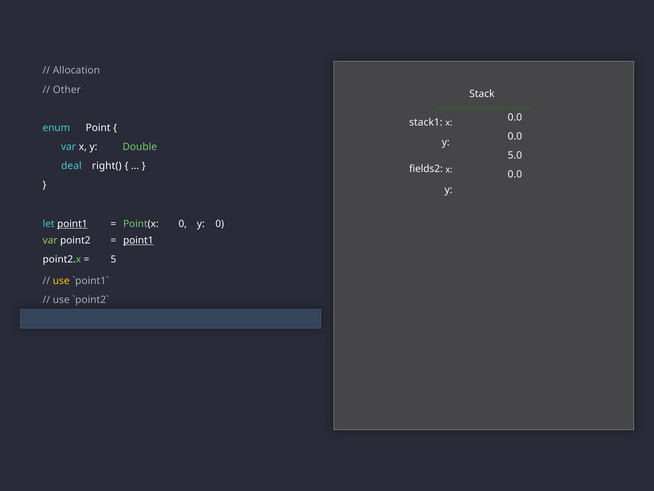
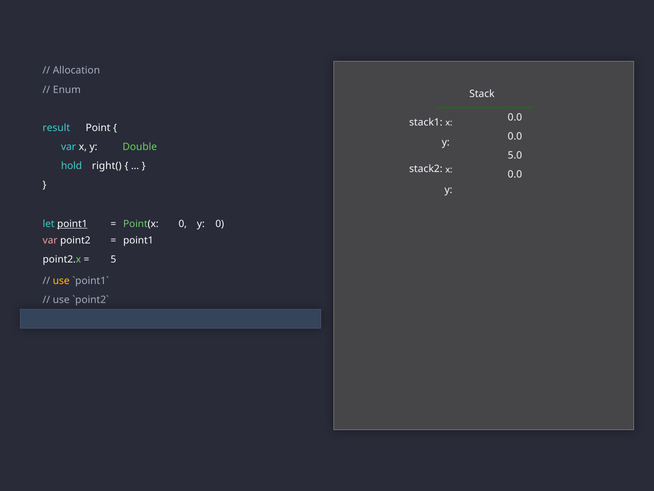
Other: Other -> Enum (67, 90)
enum: enum -> result (56, 128)
deal: deal -> hold (72, 166)
fields2: fields2 -> stack2 (426, 169)
var colour: light green -> pink (50, 240)
point1 underline: present -> none (138, 240)
